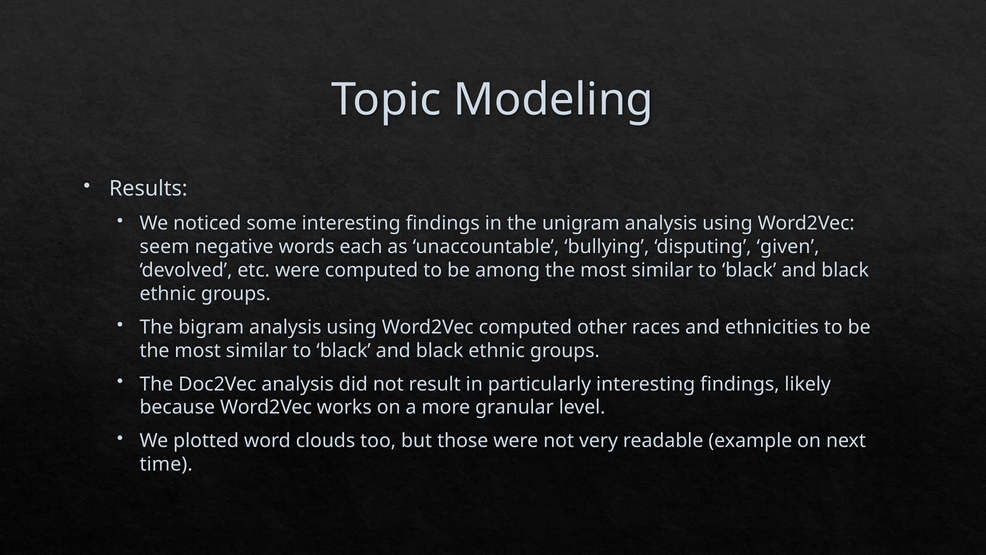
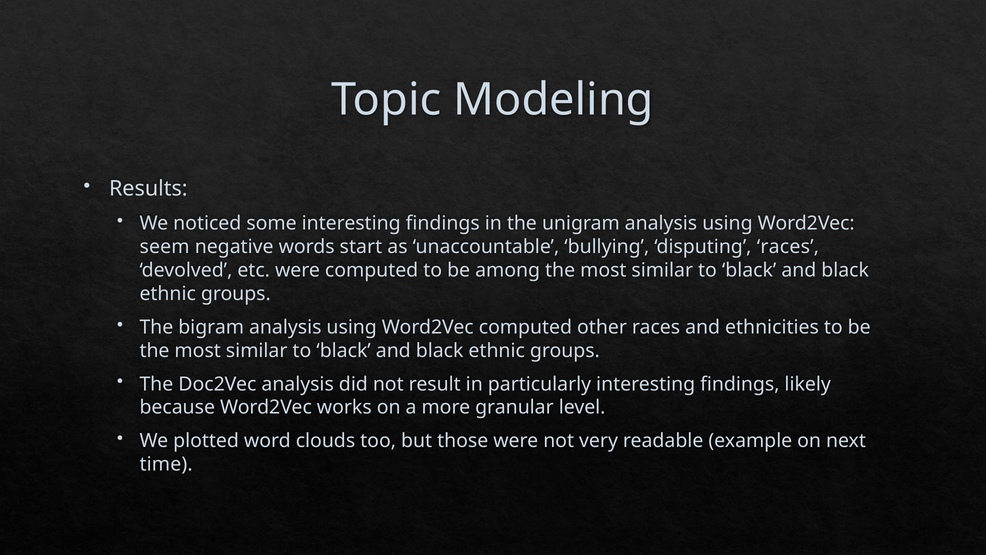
each: each -> start (361, 247)
disputing given: given -> races (788, 247)
